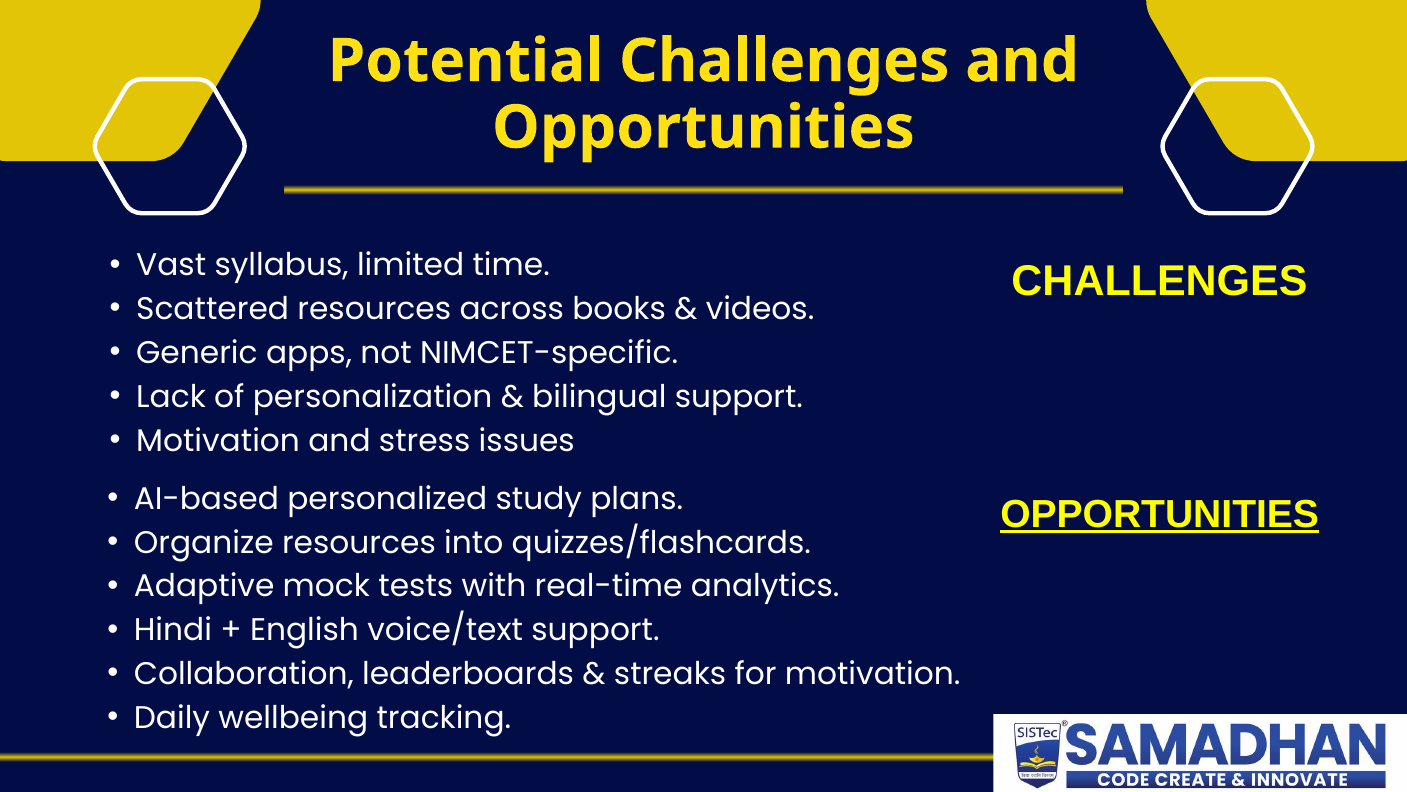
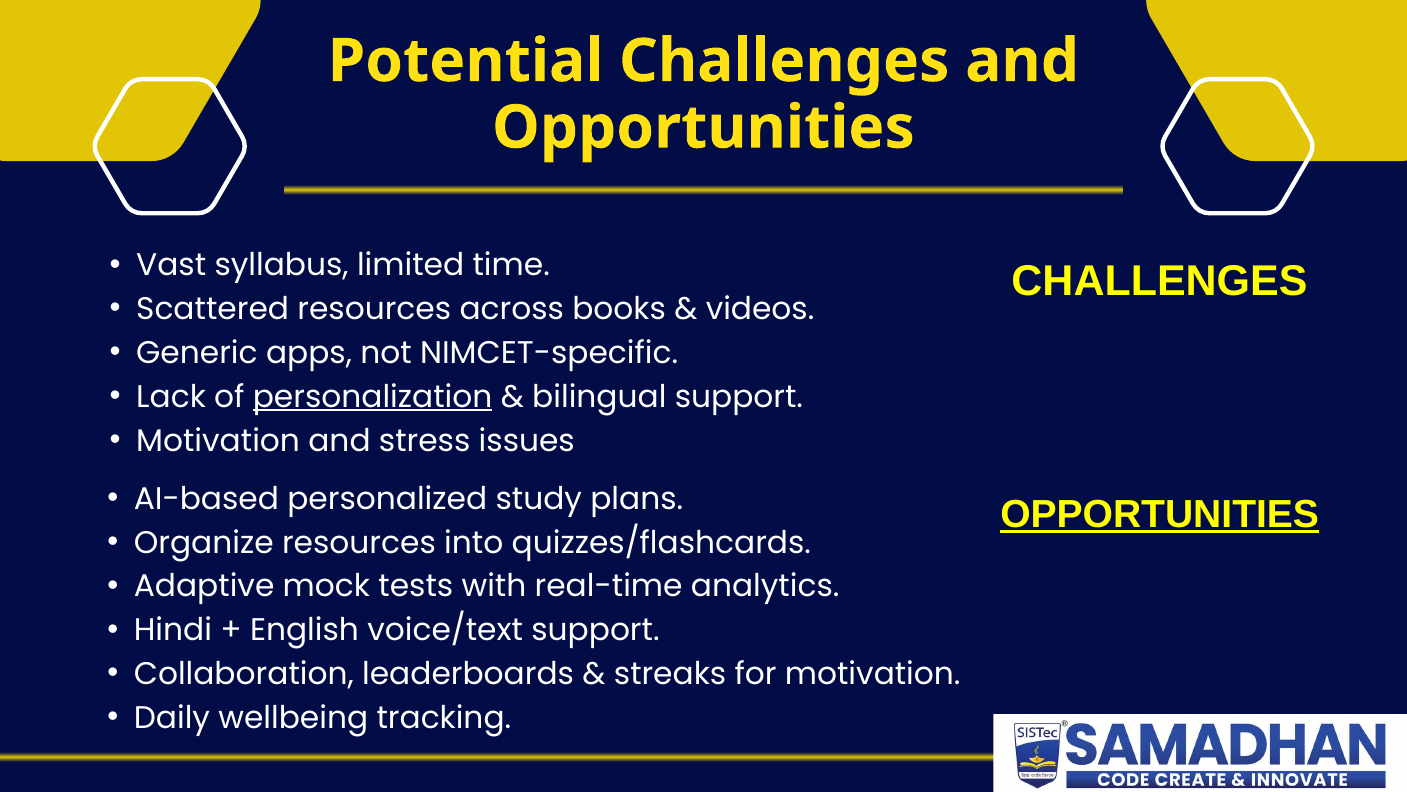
personalization underline: none -> present (373, 397)
